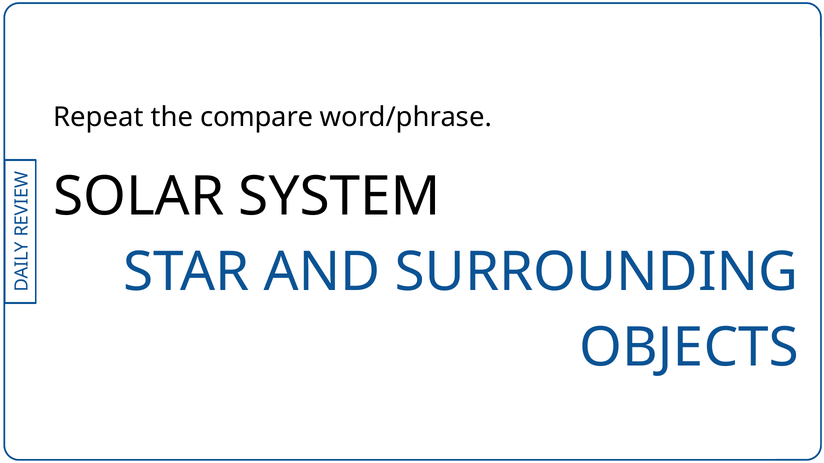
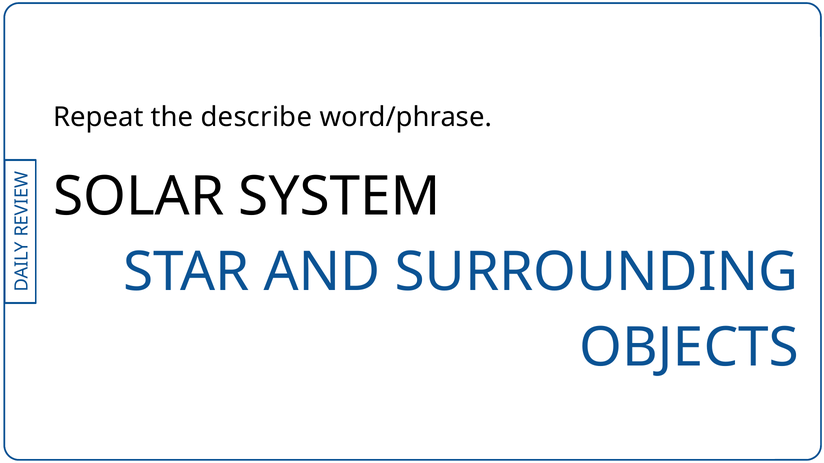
compare: compare -> describe (256, 117)
